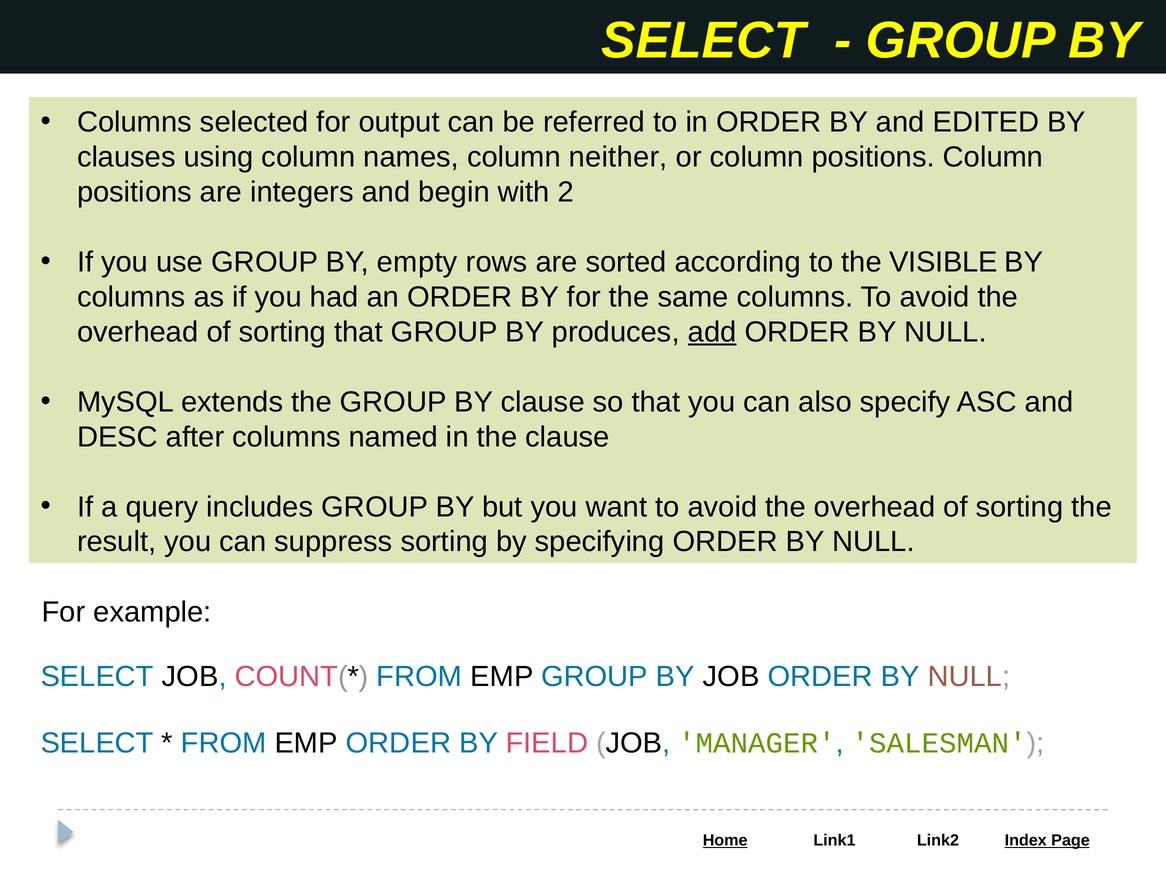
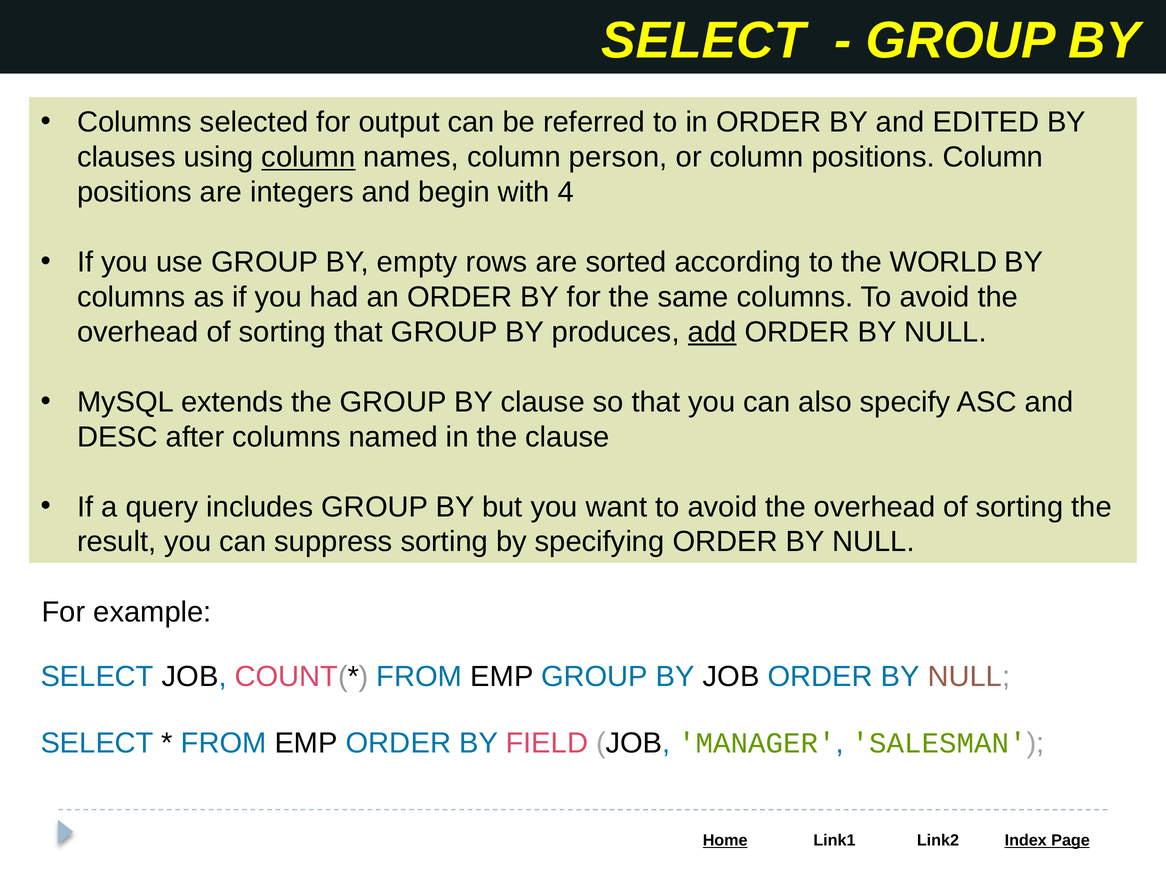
column underline: none -> present (308, 157)
neither: neither -> person (618, 157)
2: 2 -> 4 (566, 192)
VISIBLE: VISIBLE -> WORLD (943, 262)
